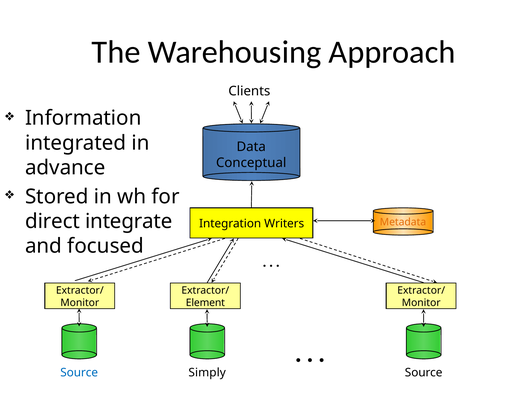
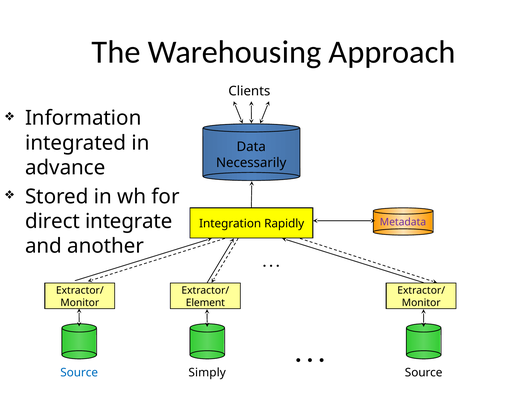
Conceptual: Conceptual -> Necessarily (251, 163)
Metadata colour: orange -> purple (403, 222)
Writers: Writers -> Rapidly (284, 223)
focused: focused -> another (106, 246)
